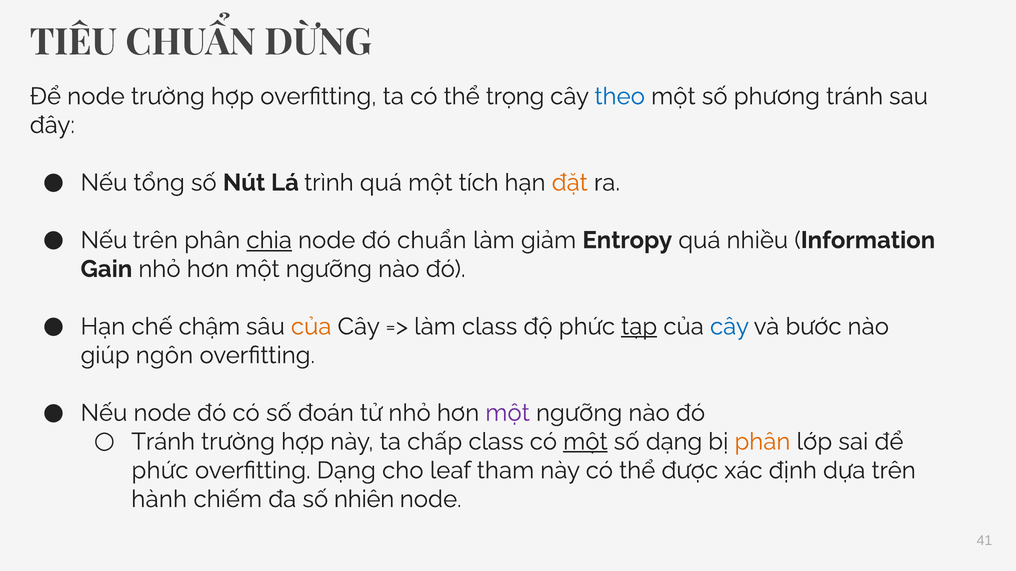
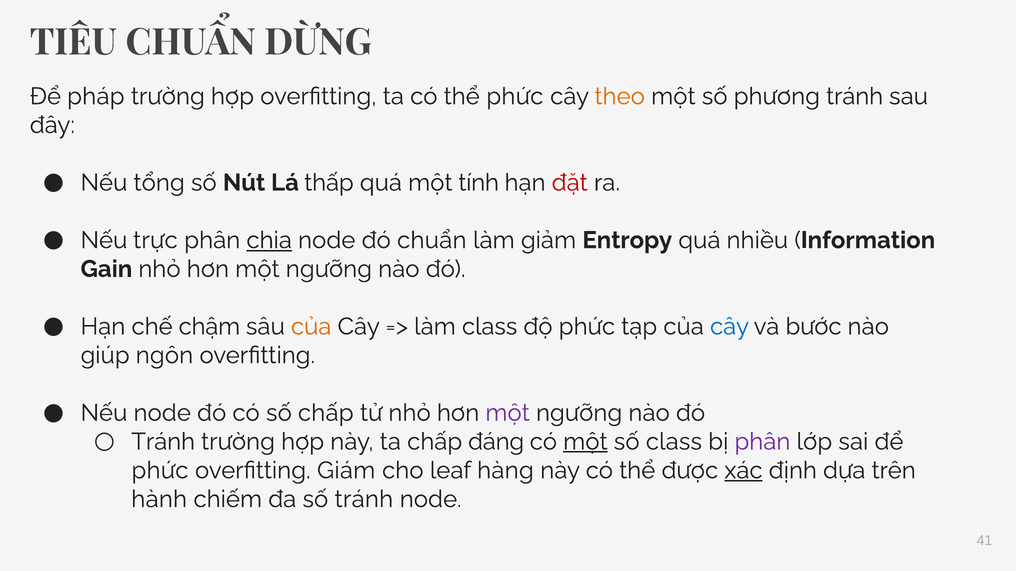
Để node: node -> pháp (96, 96)
thể trọng: trọng -> phức (515, 96)
theo colour: blue -> orange (620, 96)
trình: trình -> thấp (329, 183)
tích: tích -> tính (479, 183)
đặt colour: orange -> red (570, 183)
Nếu trên: trên -> trực (155, 240)
tạp underline: present -> none (639, 327)
số đoán: đoán -> chấp (326, 413)
chấp class: class -> đáng (496, 442)
số dạng: dạng -> class (674, 442)
phân colour: orange -> purple (762, 442)
overfitting Dạng: Dạng -> Giám (346, 471)
tham: tham -> hàng (505, 471)
xác underline: none -> present (743, 471)
số nhiên: nhiên -> tránh (364, 500)
